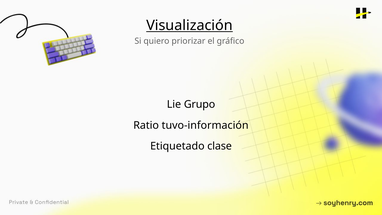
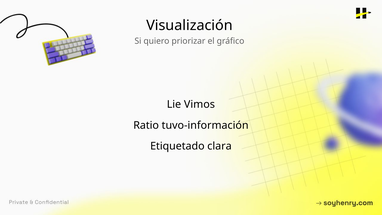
Visualización underline: present -> none (189, 25)
Grupo: Grupo -> Vimos (199, 104)
clase: clase -> clara (219, 146)
